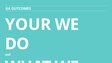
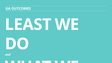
YOUR: YOUR -> LEAST (28, 25)
